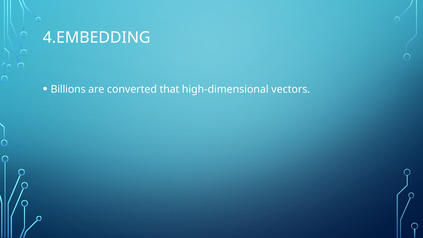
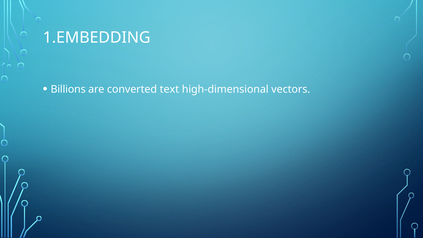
4.EMBEDDING: 4.EMBEDDING -> 1.EMBEDDING (97, 37)
that: that -> text (169, 89)
